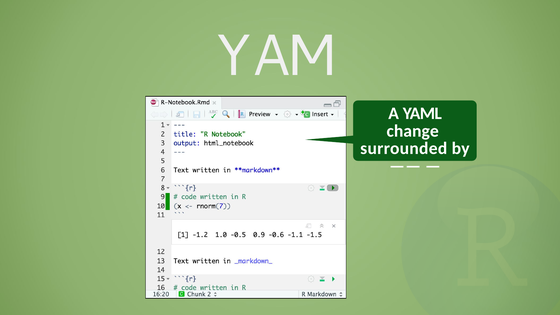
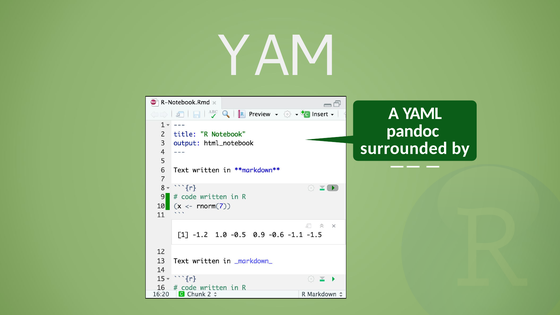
change: change -> pandoc (413, 131)
